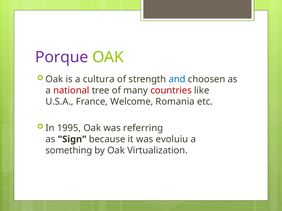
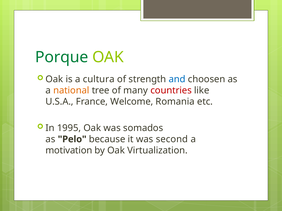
Porque colour: purple -> green (62, 57)
national colour: red -> orange (71, 91)
referring: referring -> somados (143, 128)
Sign: Sign -> Pelo (72, 140)
evoluiu: evoluiu -> second (172, 140)
something: something -> motivation (69, 151)
